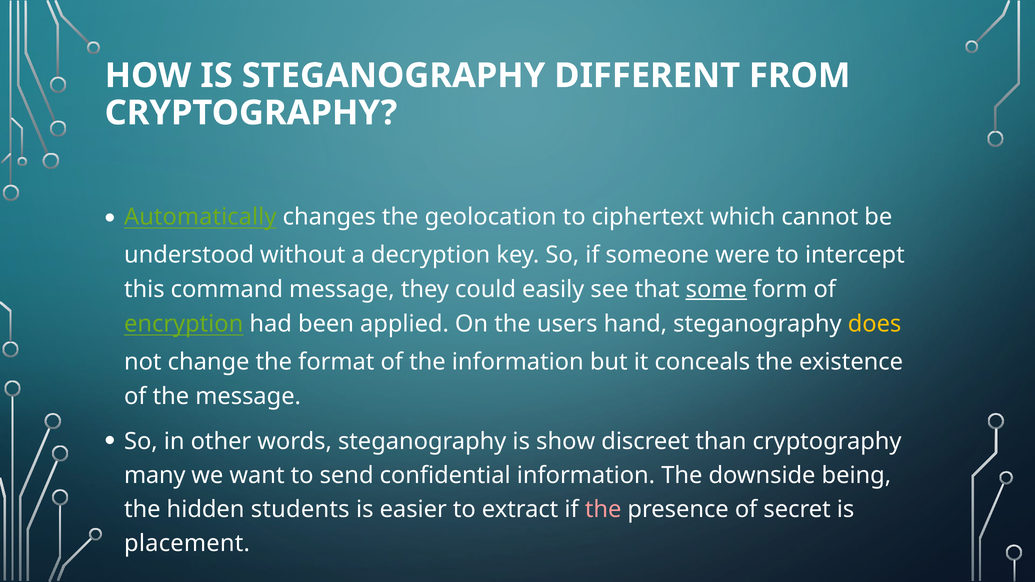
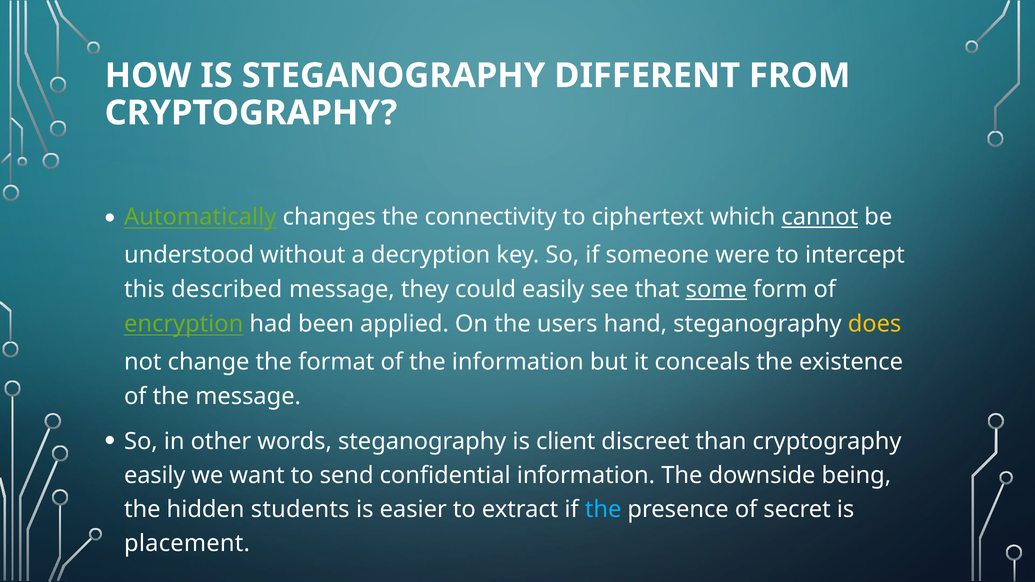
geolocation: geolocation -> connectivity (491, 217)
cannot underline: none -> present (820, 217)
command: command -> described (227, 289)
show: show -> client (566, 441)
many: many -> easily (155, 475)
the colour: pink -> light blue (603, 510)
